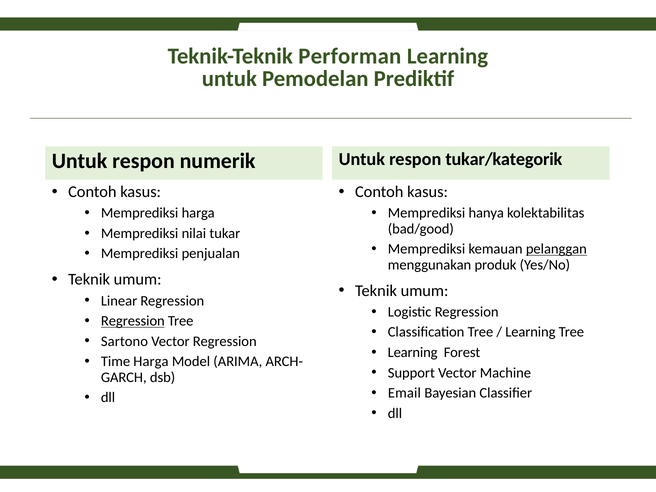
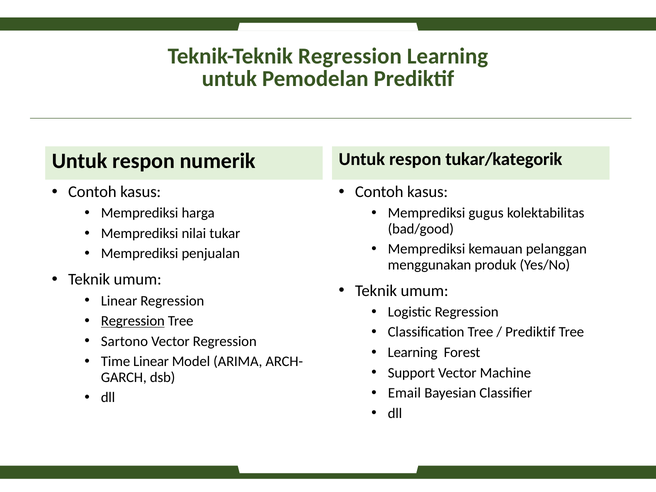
Teknik-Teknik Performan: Performan -> Regression (350, 56)
hanya: hanya -> gugus (486, 213)
pelanggan underline: present -> none (556, 249)
Learning: Learning -> Prediktif (530, 332)
Time Harga: Harga -> Linear (151, 362)
